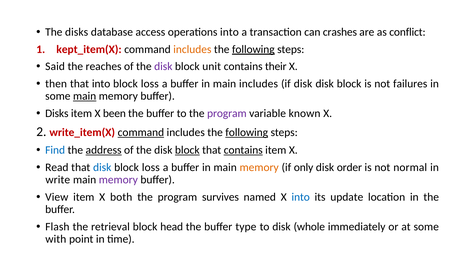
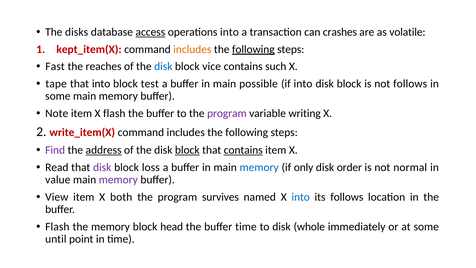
access underline: none -> present (150, 32)
conflict: conflict -> volatile (407, 32)
Said: Said -> Fast (55, 66)
disk colour: purple -> blue (163, 66)
unit: unit -> vice (212, 66)
their: their -> such (276, 66)
then: then -> tape (56, 84)
loss: loss -> test (150, 84)
main includes: includes -> possible (259, 84)
if disk: disk -> into (303, 84)
not failures: failures -> follows (410, 84)
main underline: present -> none (85, 96)
Disks: Disks -> Note (57, 113)
X been: been -> flash (114, 113)
known: known -> writing (305, 113)
command underline: present -> none (141, 132)
following underline: present -> none (247, 132)
Find colour: blue -> purple (55, 150)
disk colour: blue -> purple (102, 167)
memory colour: orange -> blue (259, 167)
write: write -> value (58, 180)
its update: update -> follows (347, 197)
the retrieval: retrieval -> memory (110, 227)
buffer type: type -> time (246, 227)
with: with -> until (56, 239)
